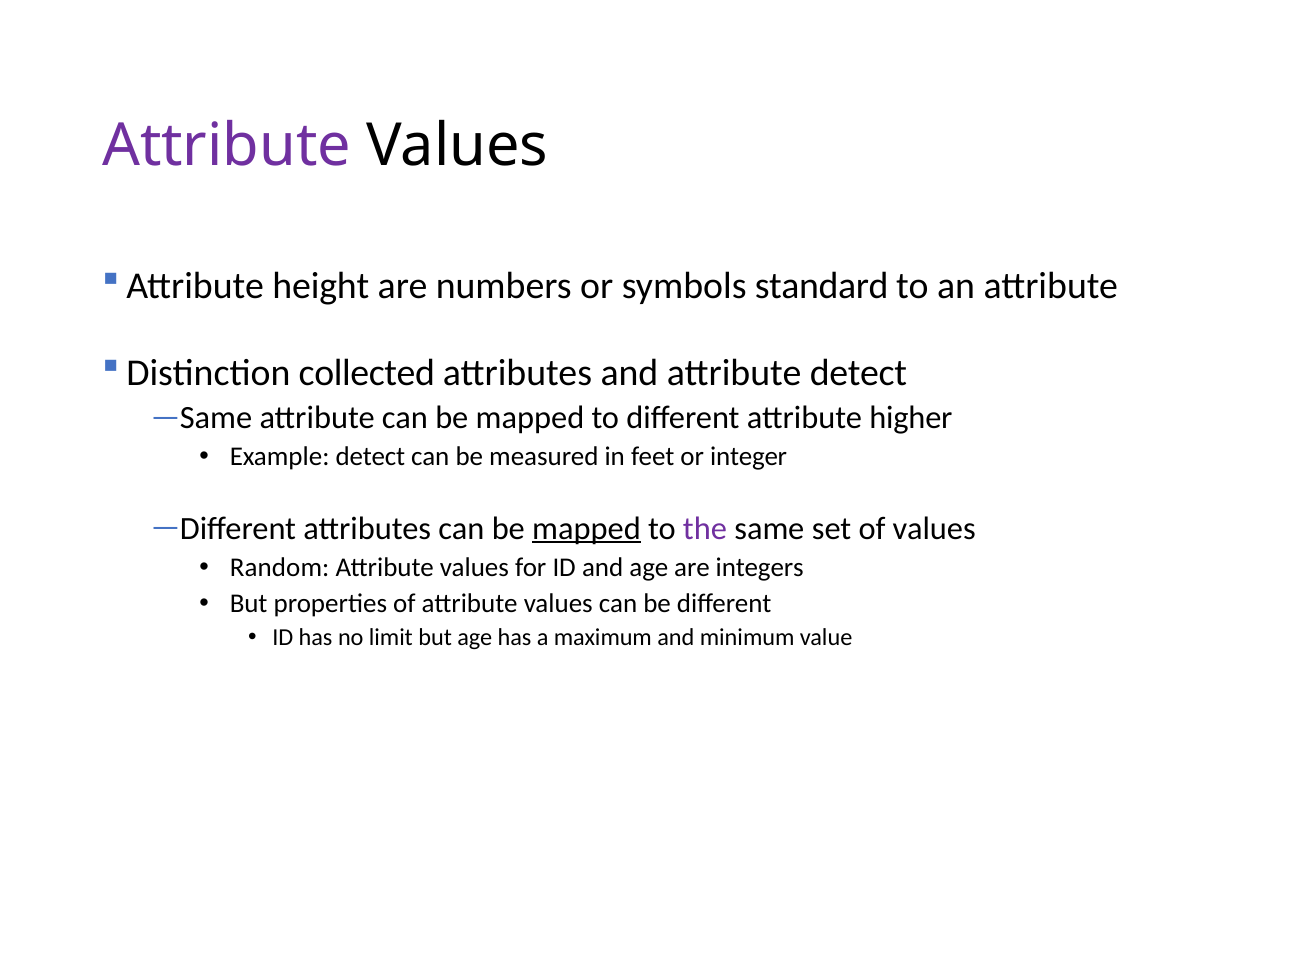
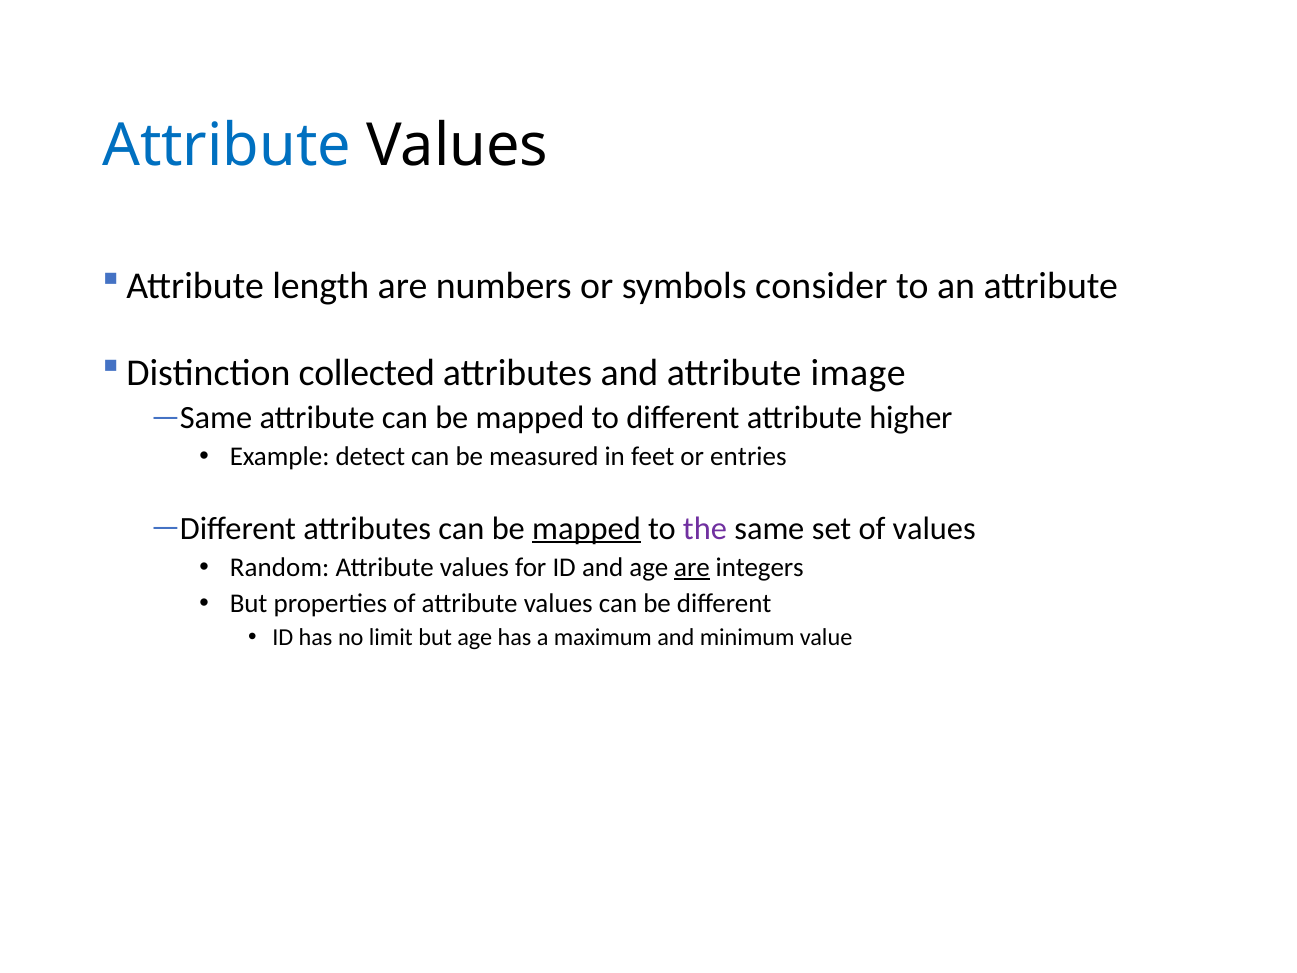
Attribute colour: purple -> blue (227, 145)
height: height -> length (321, 286)
standard: standard -> consider (821, 286)
attribute detect: detect -> image (858, 373)
integer: integer -> entries (748, 457)
are underline: none -> present (692, 567)
